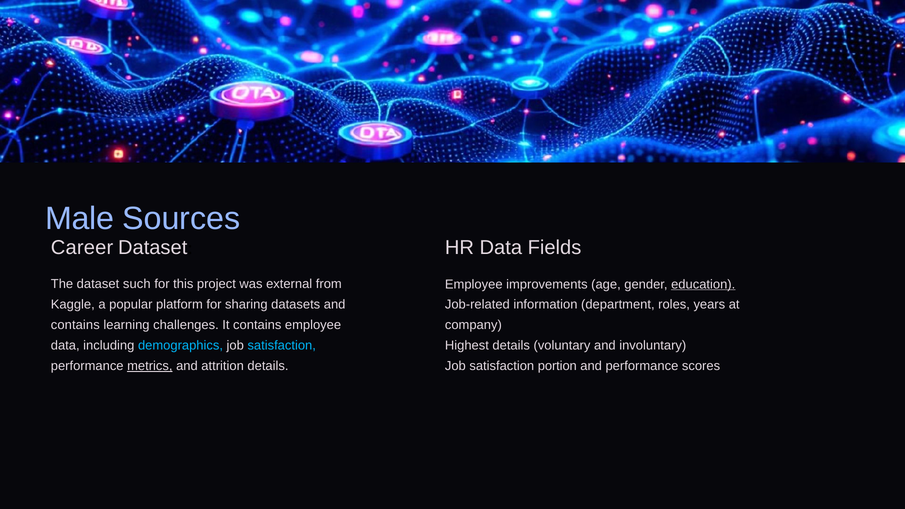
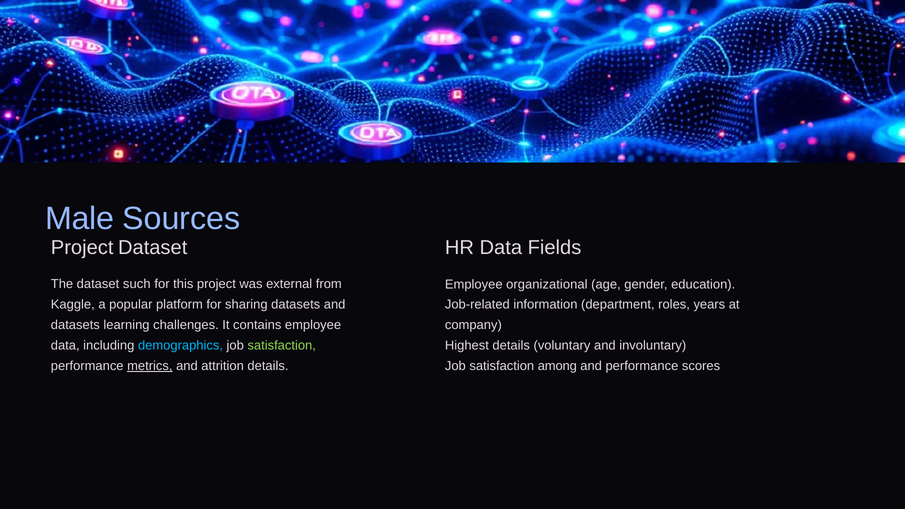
Career: Career -> Project (82, 248)
improvements: improvements -> organizational (547, 284)
education underline: present -> none (703, 284)
contains: contains -> datasets (75, 325)
satisfaction colour: light blue -> light green (282, 345)
portion: portion -> among (557, 366)
